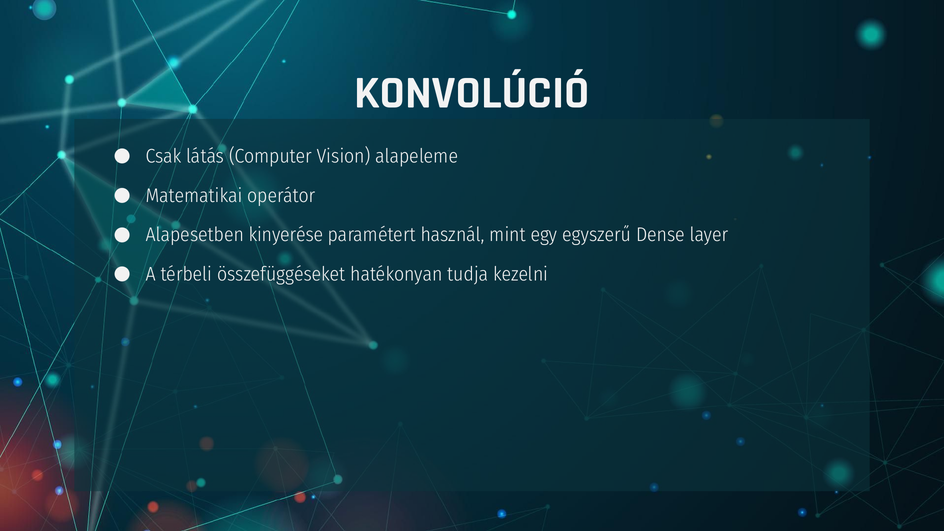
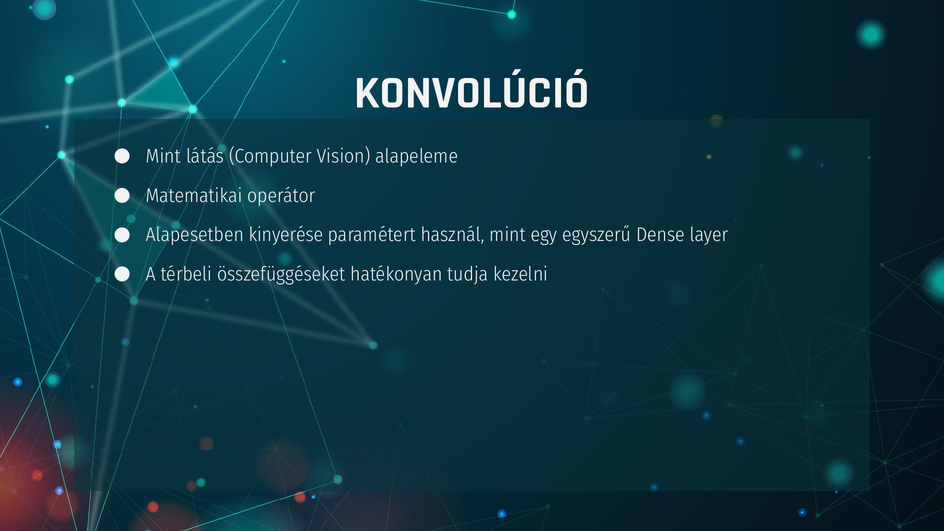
Csak: Csak -> Mint (163, 156)
